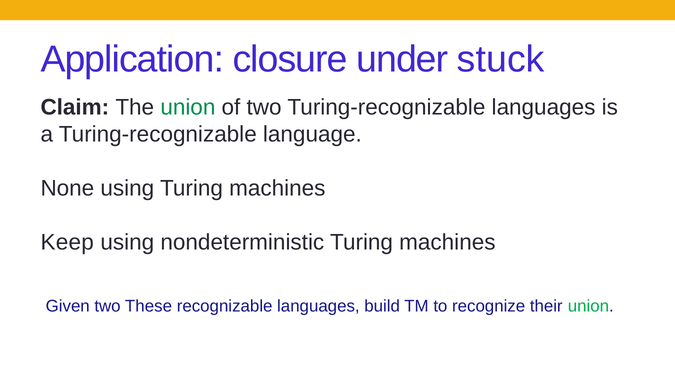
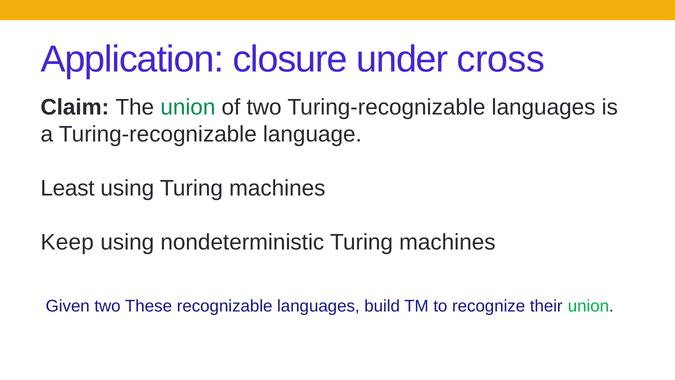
stuck: stuck -> cross (501, 60)
None: None -> Least (67, 188)
